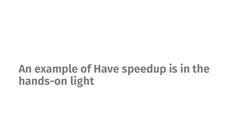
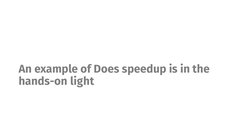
Have: Have -> Does (107, 69)
